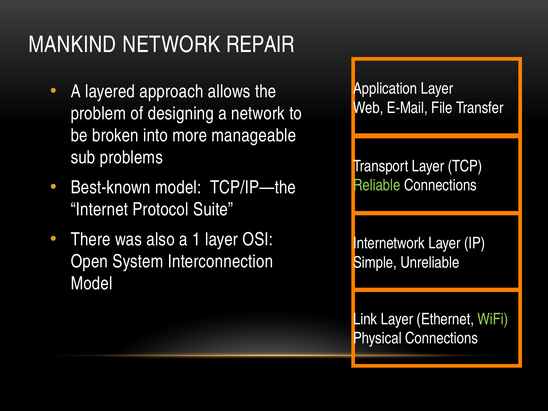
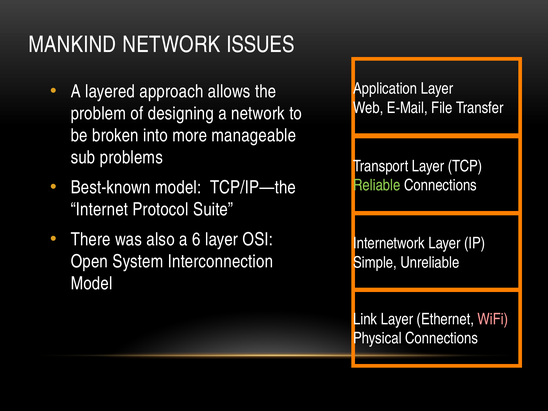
REPAIR: REPAIR -> ISSUES (260, 45)
1: 1 -> 6 (196, 240)
WiFi colour: light green -> pink (493, 319)
